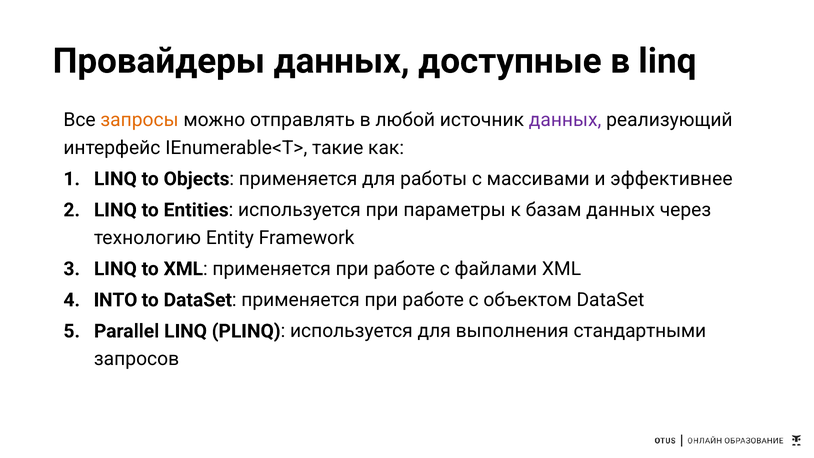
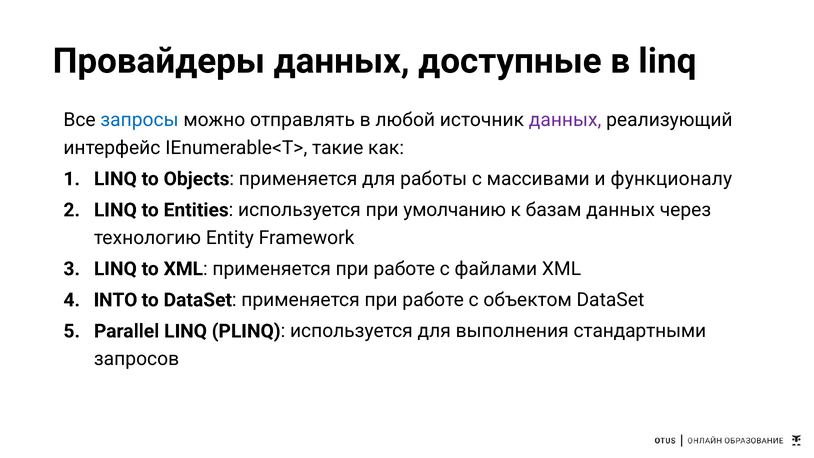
запросы colour: orange -> blue (140, 120)
эффективнее: эффективнее -> функционалу (671, 179)
параметры: параметры -> умолчанию (455, 210)
